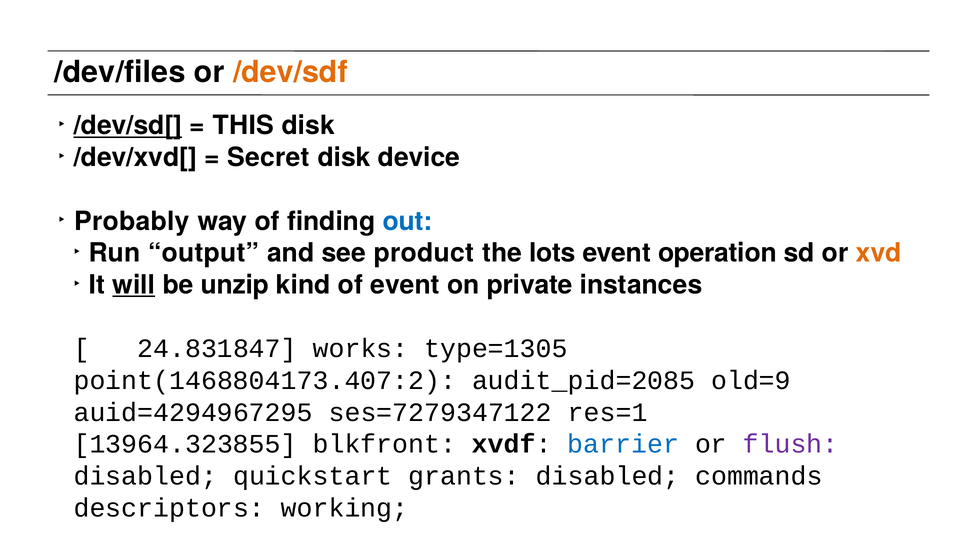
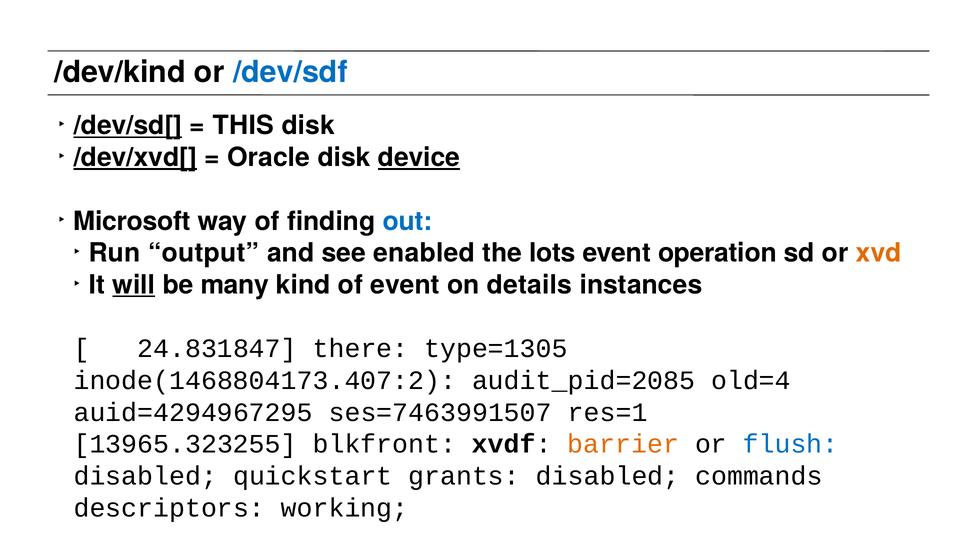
/dev/files: /dev/files -> /dev/kind (120, 72)
/dev/sdf colour: orange -> blue (290, 72)
/dev/xvd[ underline: none -> present (135, 157)
Secret: Secret -> Oracle (269, 157)
device underline: none -> present (419, 157)
Probably: Probably -> Microsoft (132, 221)
product: product -> enabled (424, 253)
unzip: unzip -> many (235, 285)
private: private -> details (529, 285)
works: works -> there (361, 348)
point(1468804173.407:2: point(1468804173.407:2 -> inode(1468804173.407:2 (265, 380)
old=9: old=9 -> old=4 (751, 380)
ses=7279347122: ses=7279347122 -> ses=7463991507 (440, 412)
13964.323855: 13964.323855 -> 13965.323255 (185, 444)
barrier colour: blue -> orange (623, 444)
flush colour: purple -> blue (791, 444)
